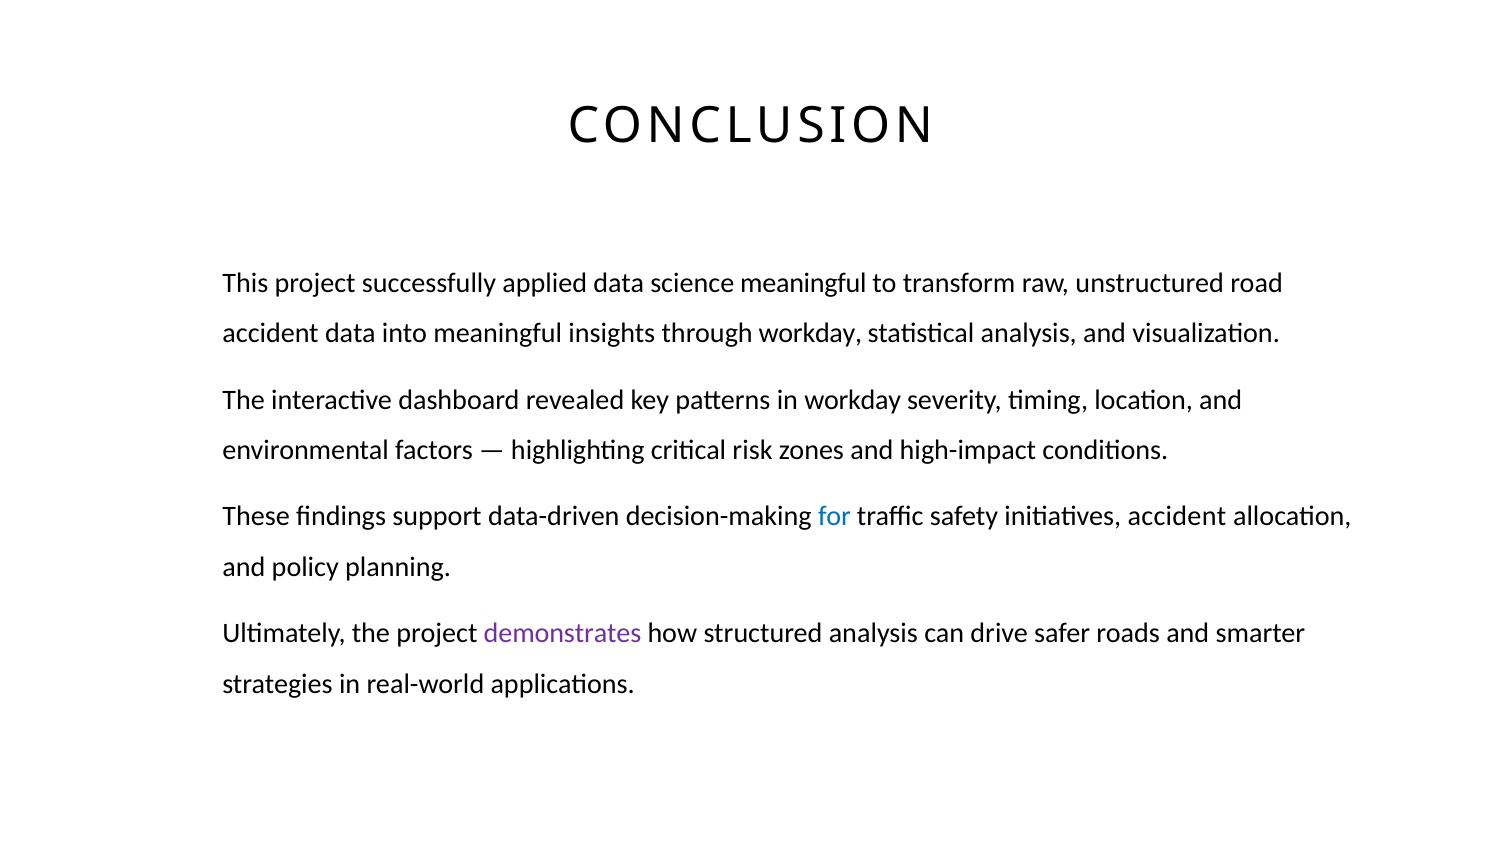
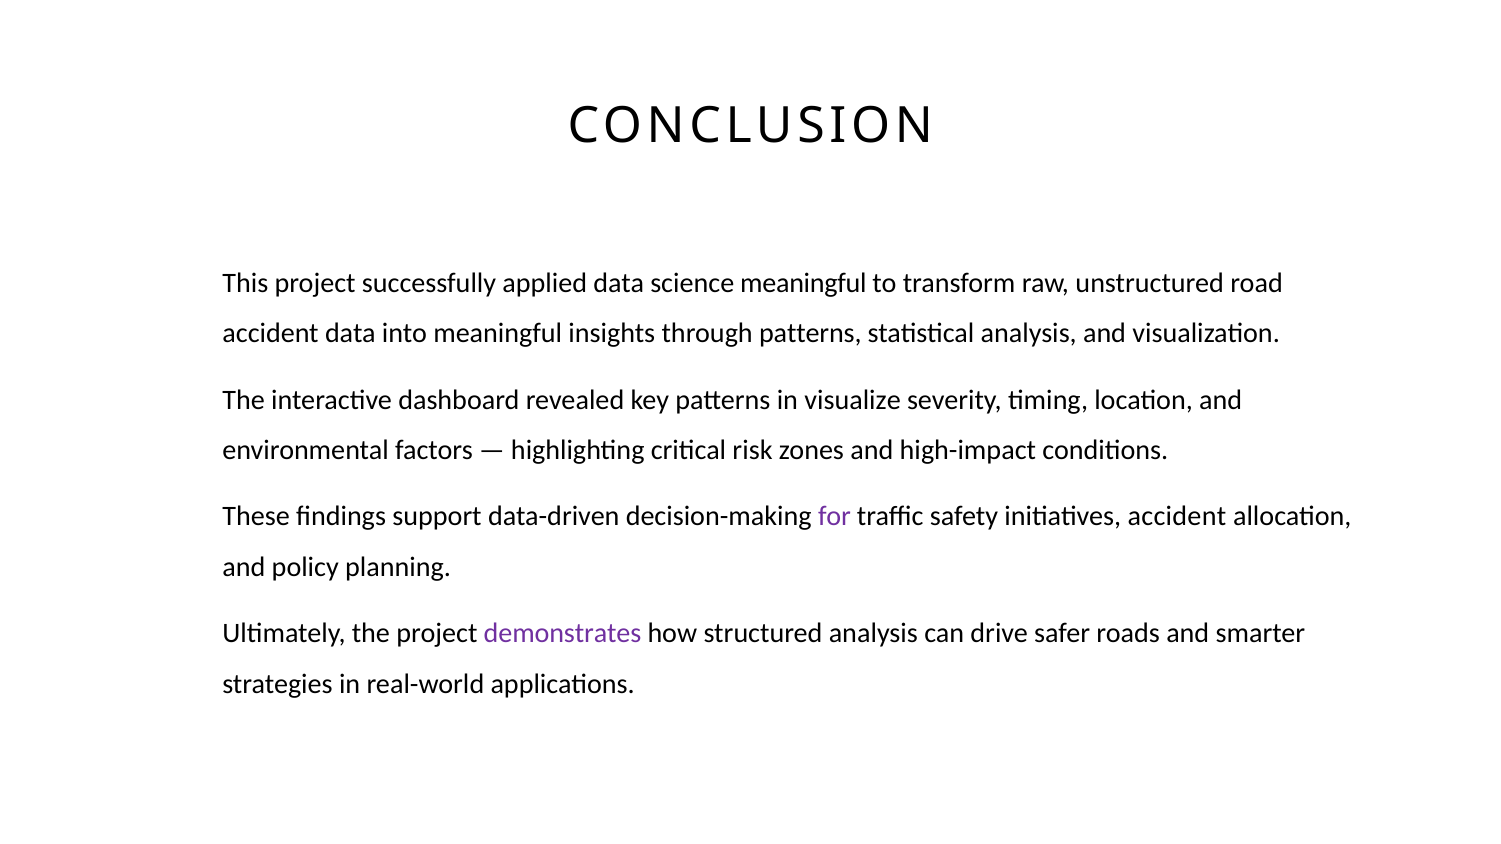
through workday: workday -> patterns (810, 334)
in workday: workday -> visualize (853, 400)
for colour: blue -> purple (834, 517)
